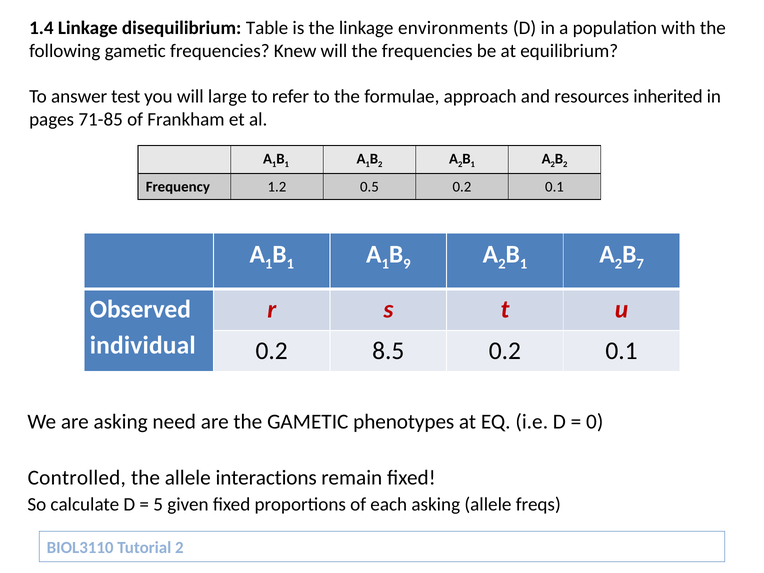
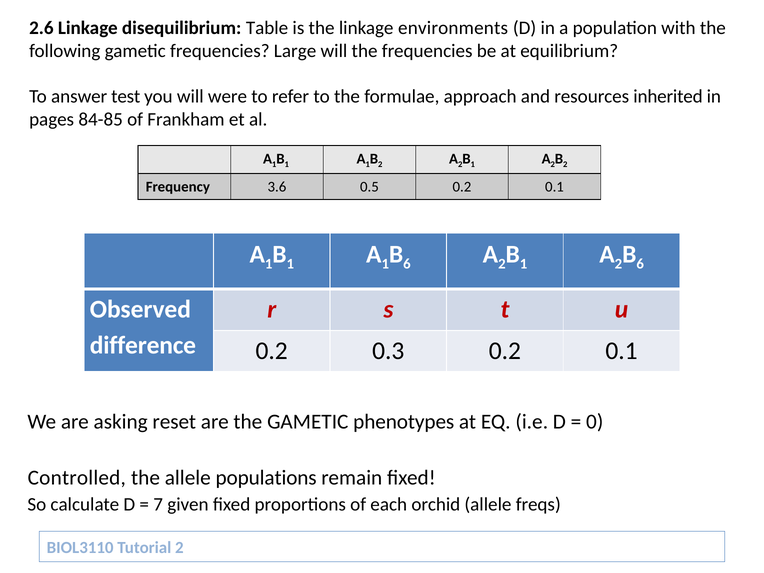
1.4: 1.4 -> 2.6 (41, 28)
Knew: Knew -> Large (295, 51)
large: large -> were (228, 97)
71-85: 71-85 -> 84-85 (101, 120)
1.2: 1.2 -> 3.6 (277, 187)
9: 9 -> 6 (407, 264)
7: 7 -> 6 (640, 264)
individual: individual -> difference (143, 345)
8.5: 8.5 -> 0.3 (388, 351)
need: need -> reset (174, 422)
interactions: interactions -> populations (266, 478)
5: 5 -> 7 (158, 504)
each asking: asking -> orchid (436, 504)
